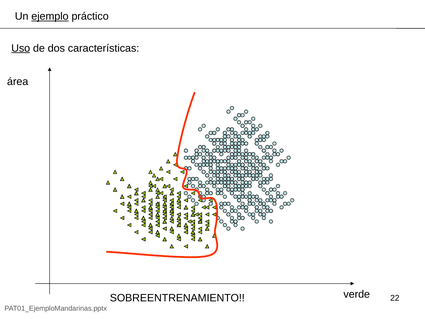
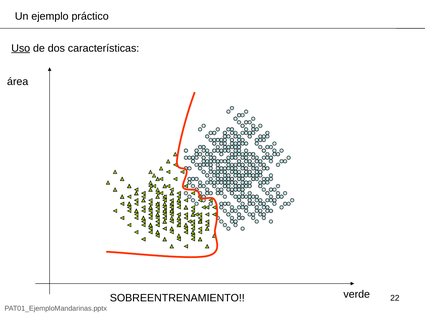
ejemplo underline: present -> none (50, 16)
